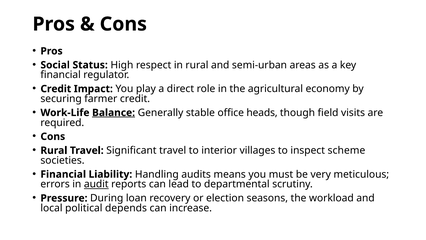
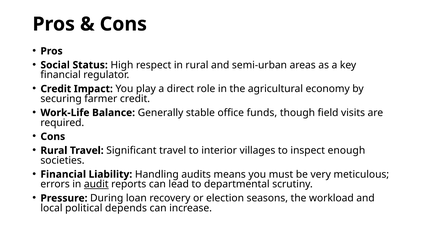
Balance underline: present -> none (114, 113)
heads: heads -> funds (262, 113)
scheme: scheme -> enough (346, 150)
